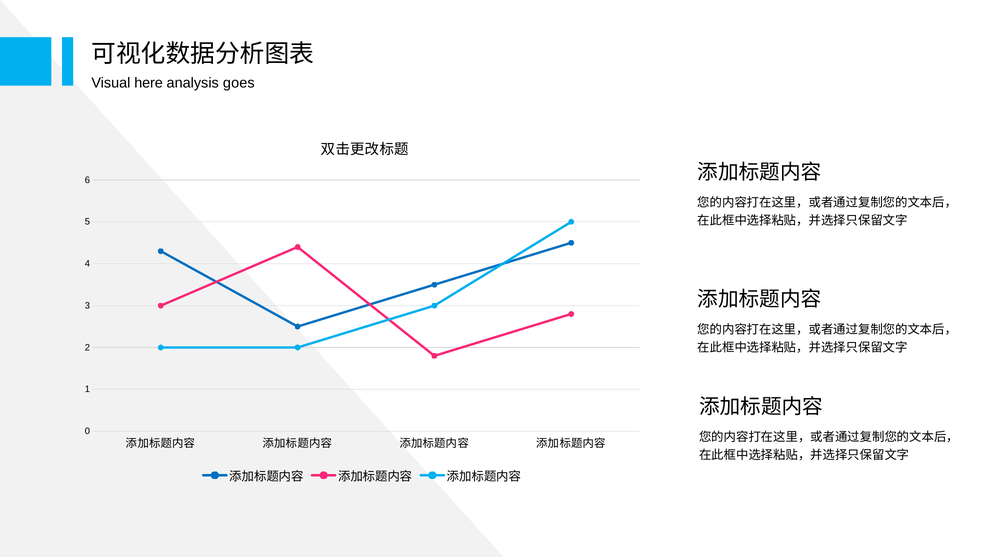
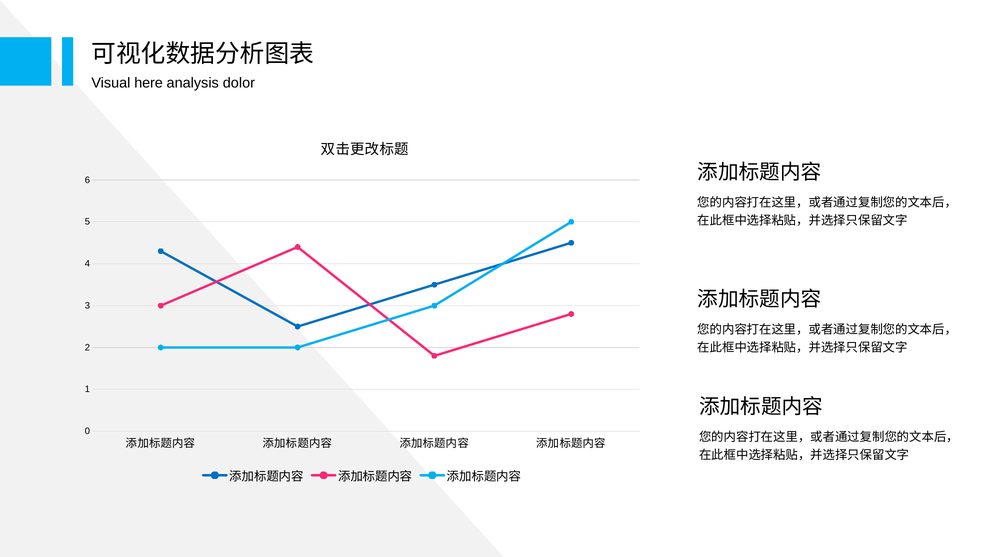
goes: goes -> dolor (239, 83)
